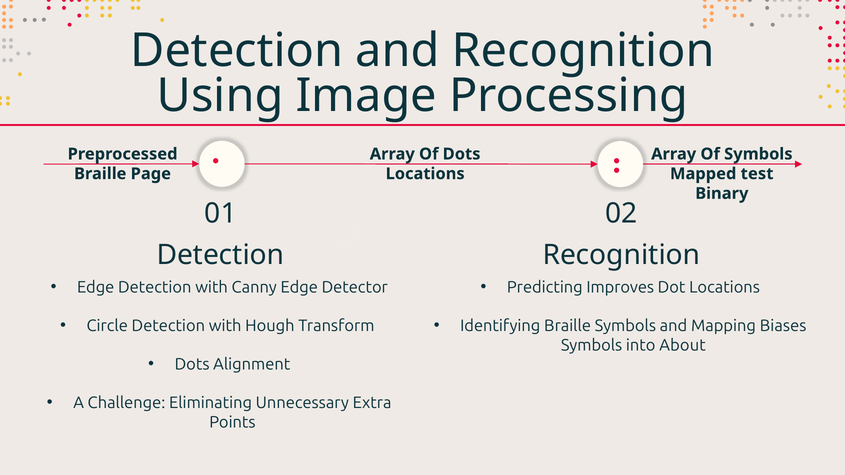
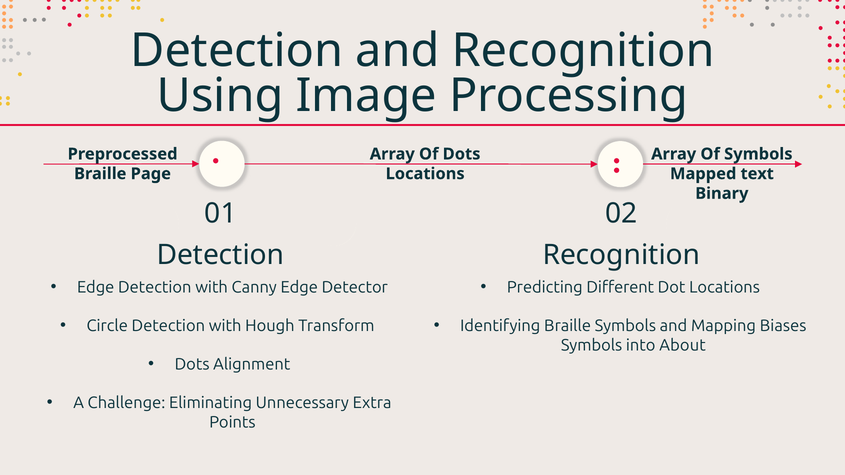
test: test -> text (757, 174)
Improves: Improves -> Different (620, 287)
